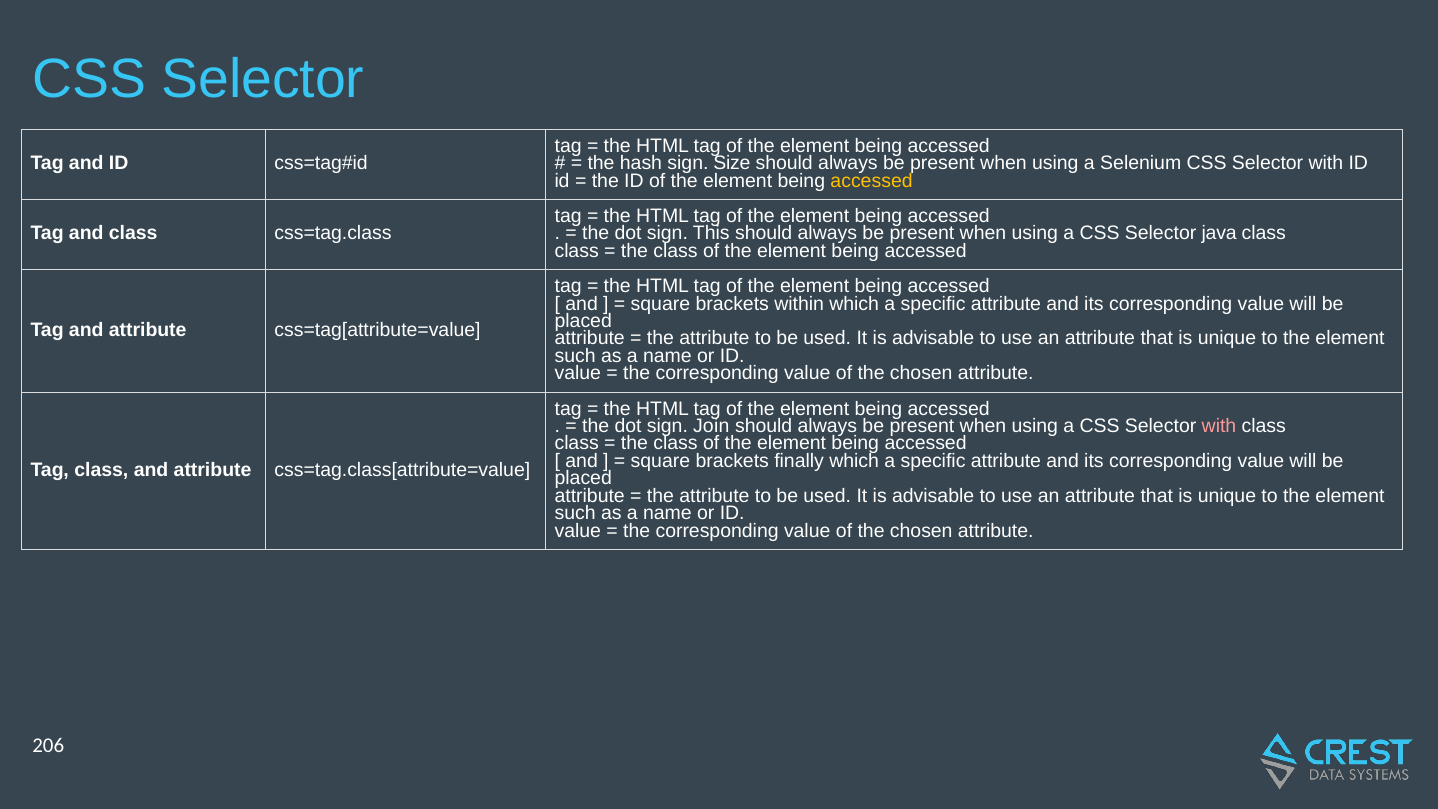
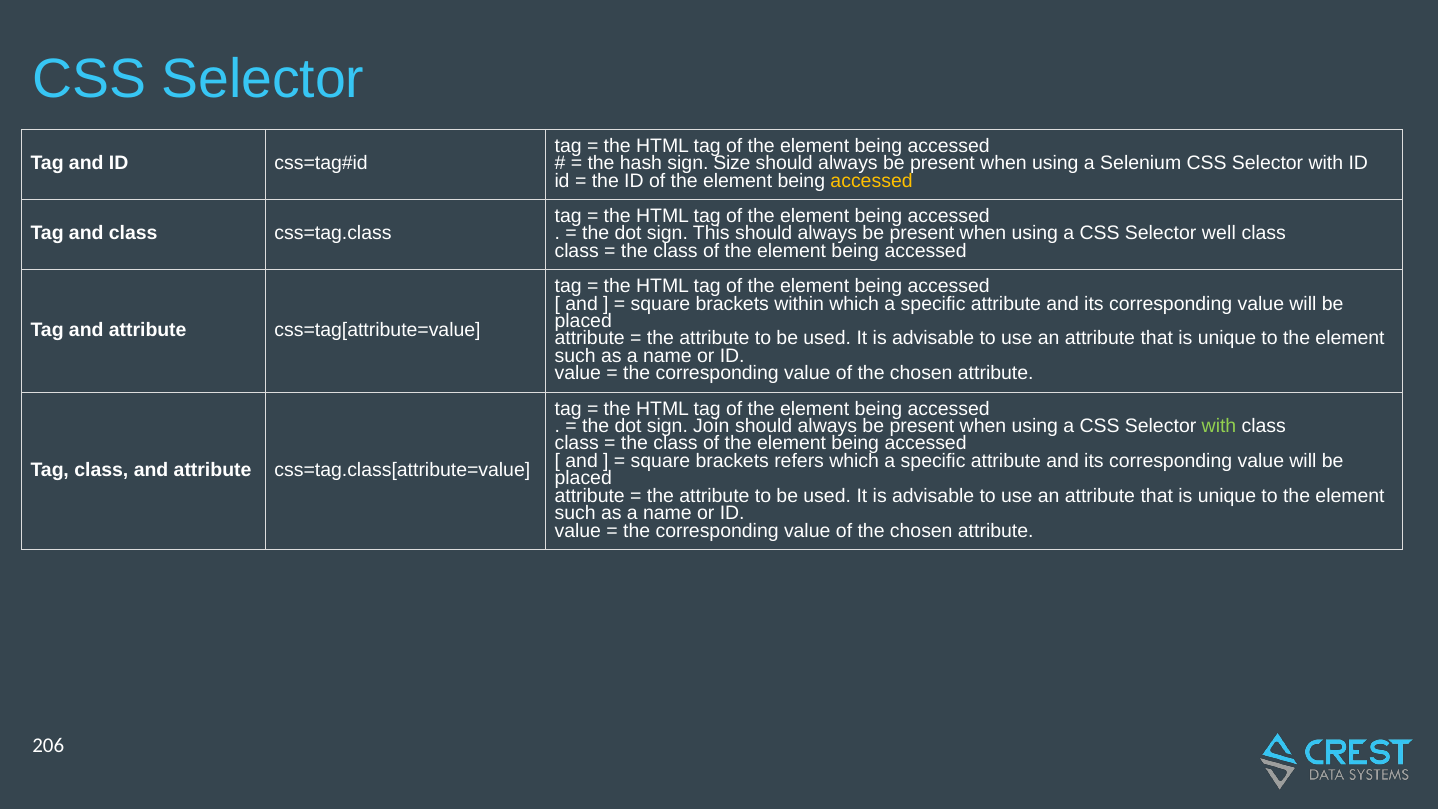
java: java -> well (1219, 233)
with colour: pink -> light green (1219, 426)
finally: finally -> refers (799, 461)
